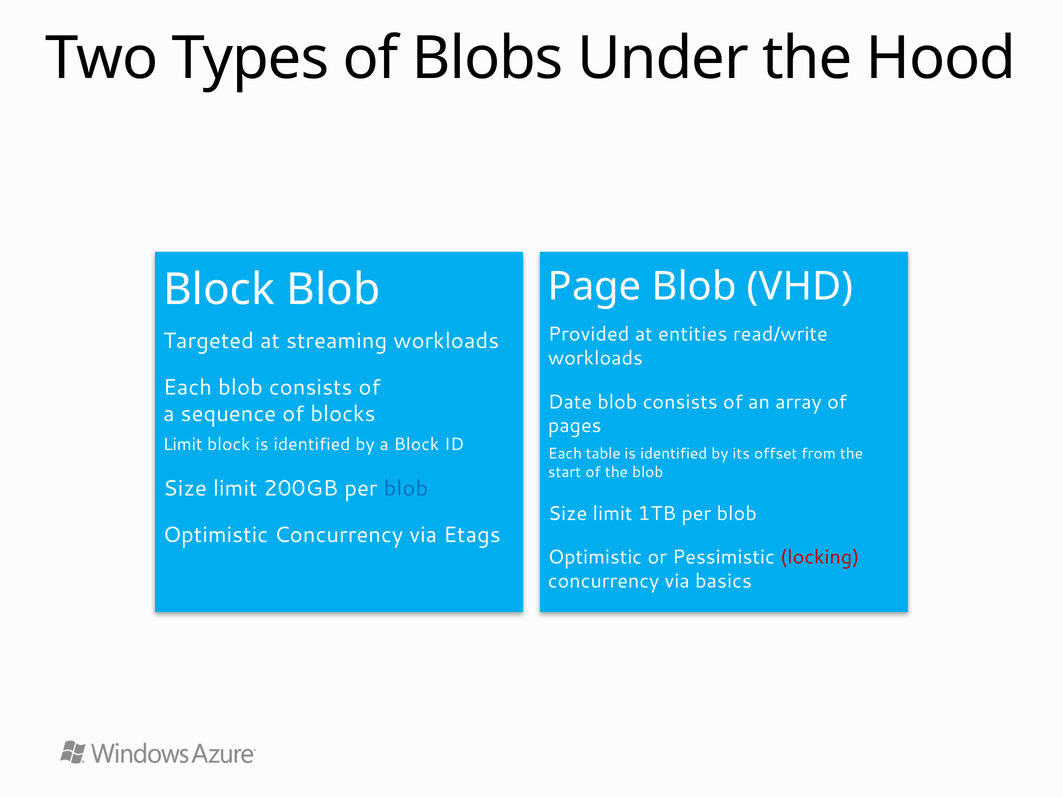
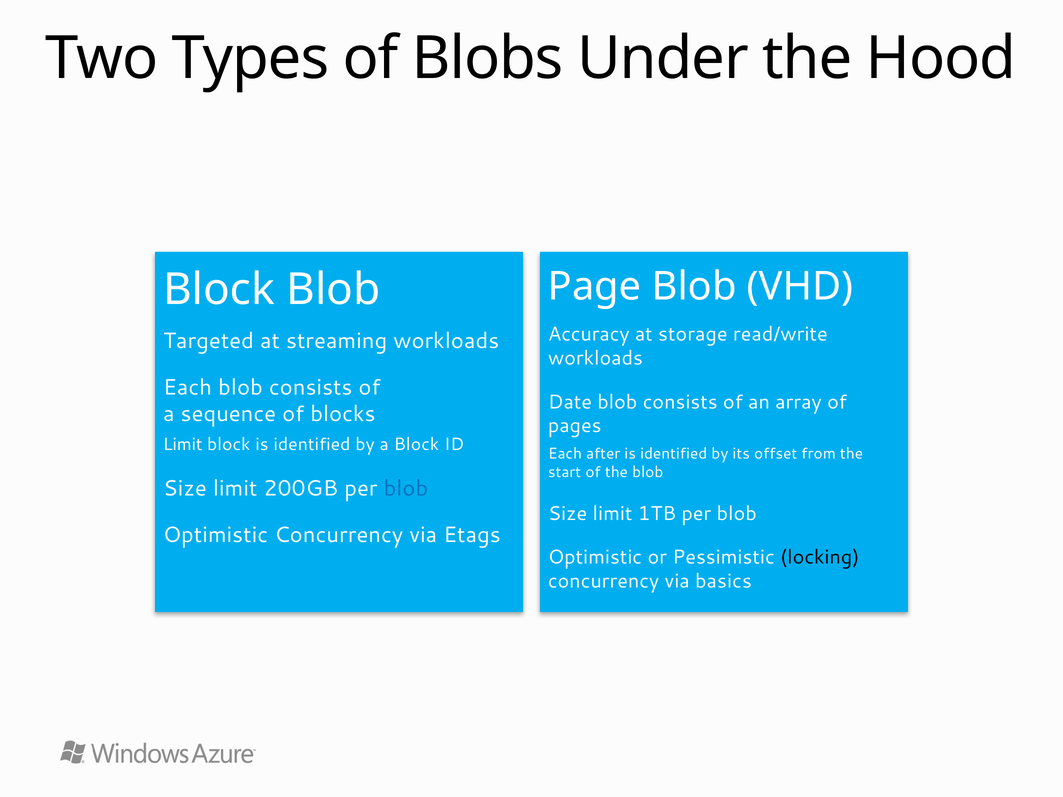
Provided: Provided -> Accuracy (589, 334)
entities: entities -> storage (693, 334)
table: table -> after (603, 454)
locking colour: red -> black (820, 557)
